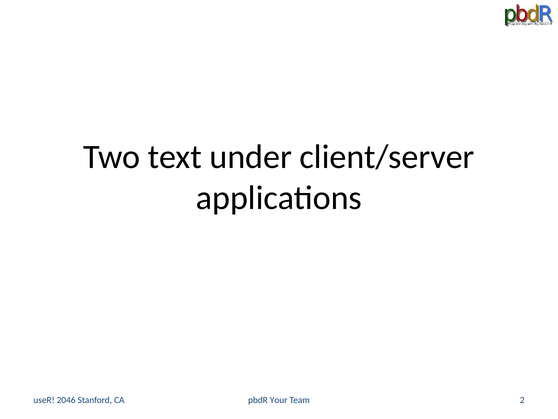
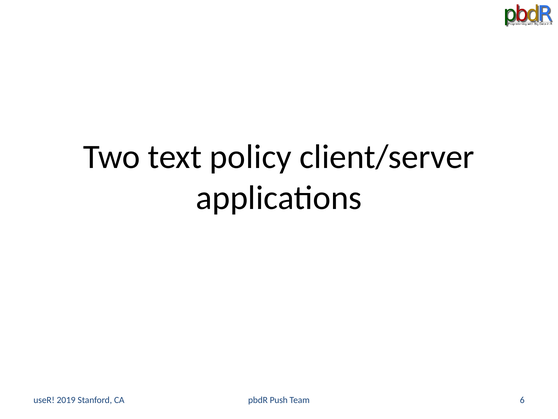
under: under -> policy (251, 157)
Your: Your -> Push (279, 400)
2: 2 -> 6 (522, 400)
2046: 2046 -> 2019 (66, 400)
